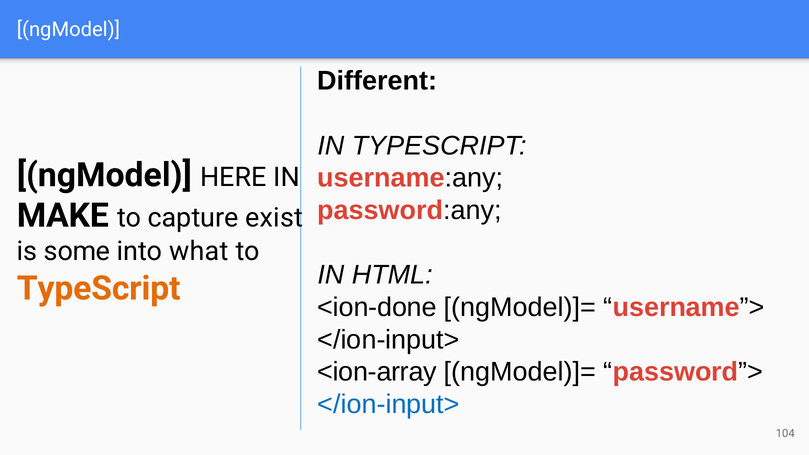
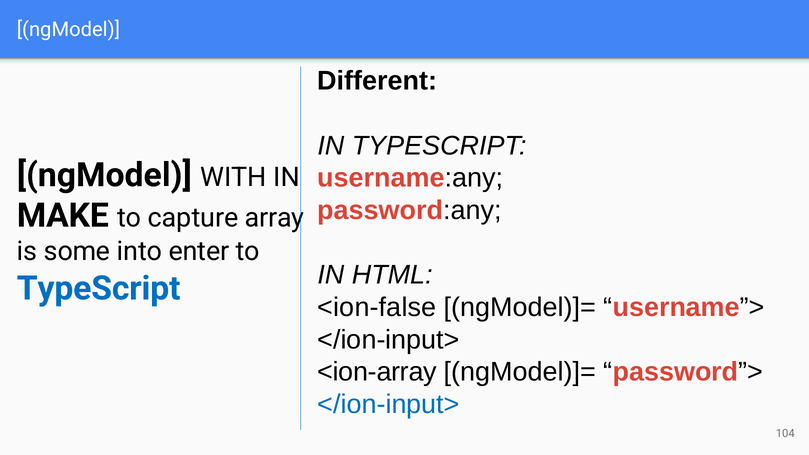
HERE: HERE -> WITH (233, 177)
exist: exist -> array (275, 218)
what: what -> enter (199, 252)
TypeScript colour: orange -> blue (99, 288)
<ion-done: <ion-done -> <ion-false (377, 307)
